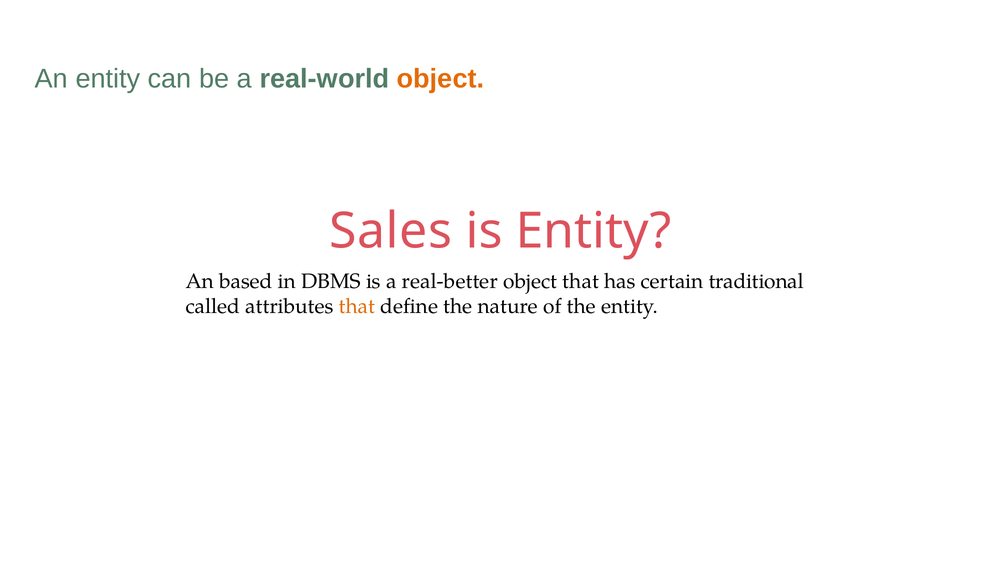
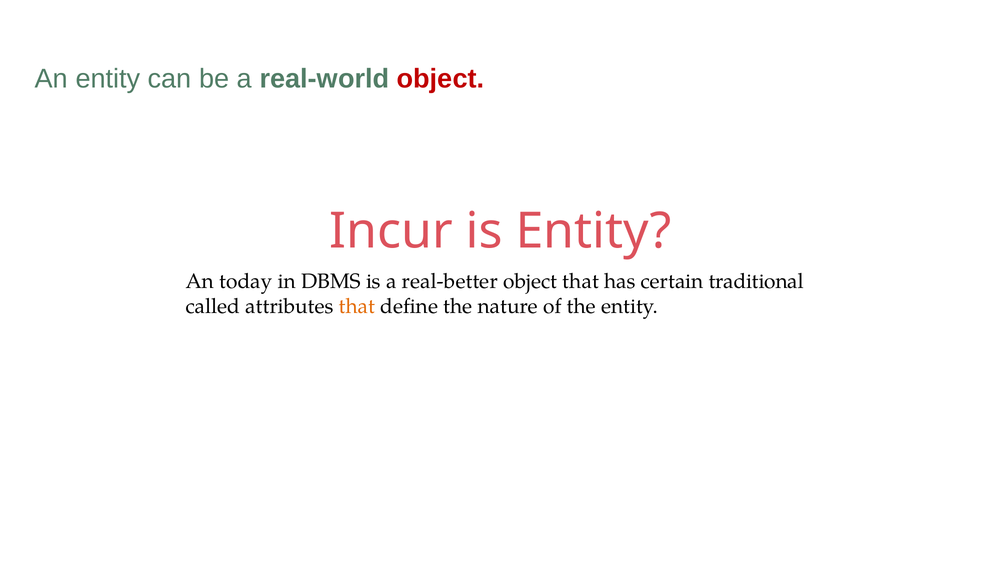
object colour: orange -> red (441, 79)
Sales: Sales -> Incur (391, 231)
based: based -> today (246, 281)
